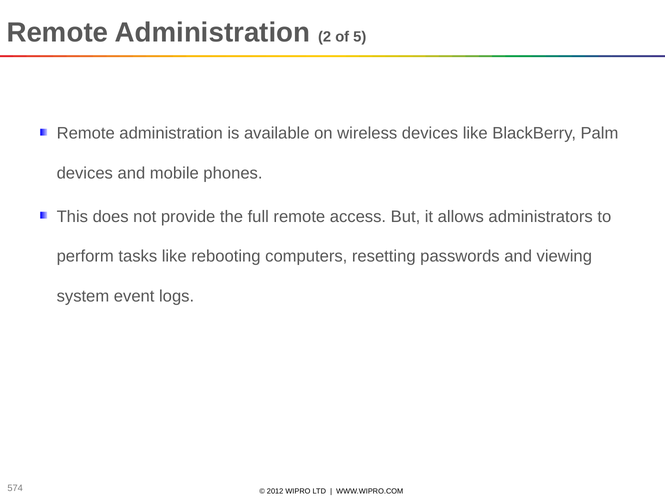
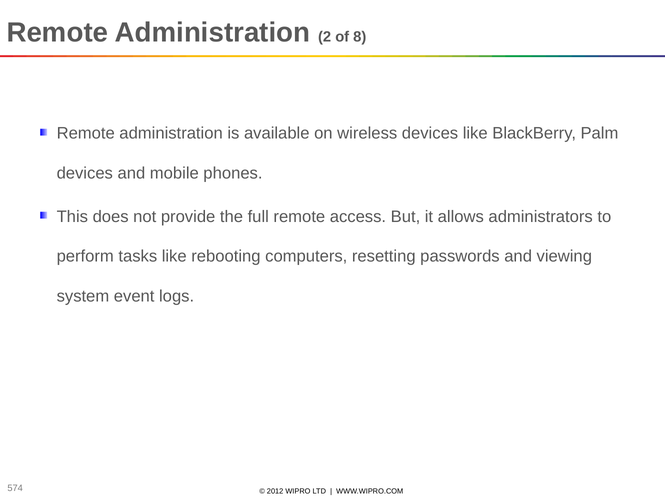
5: 5 -> 8 (360, 37)
